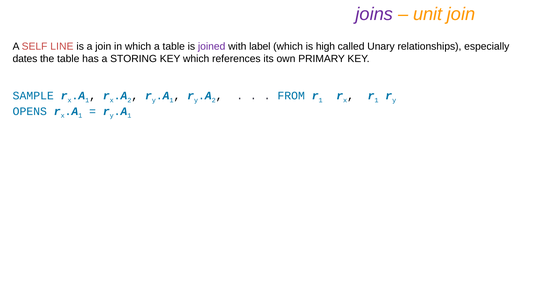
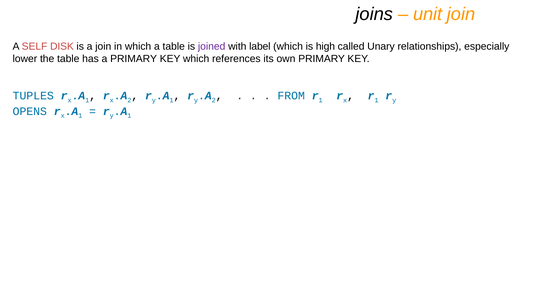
joins colour: purple -> black (374, 14)
LINE: LINE -> DISK (62, 47)
dates: dates -> lower (25, 59)
a STORING: STORING -> PRIMARY (134, 59)
SAMPLE: SAMPLE -> TUPLES (33, 96)
